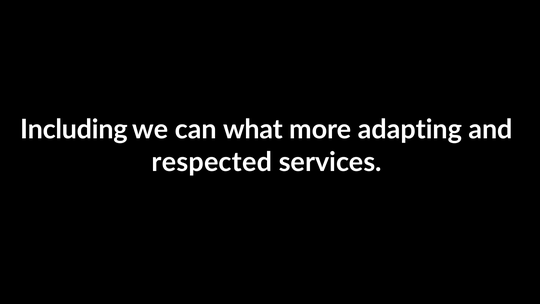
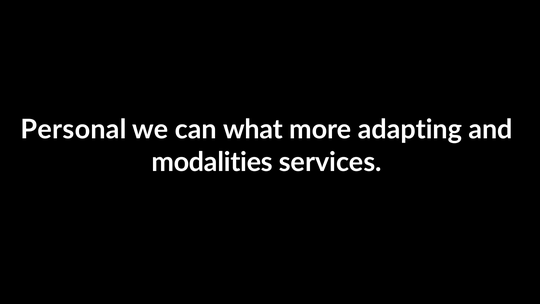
Including: Including -> Personal (74, 130)
respected: respected -> modalities (212, 162)
